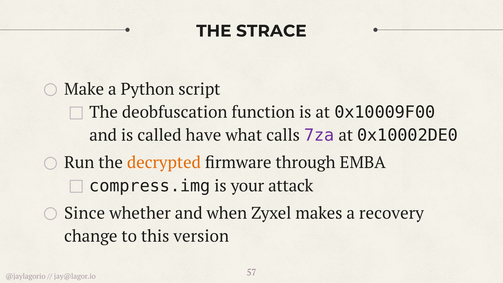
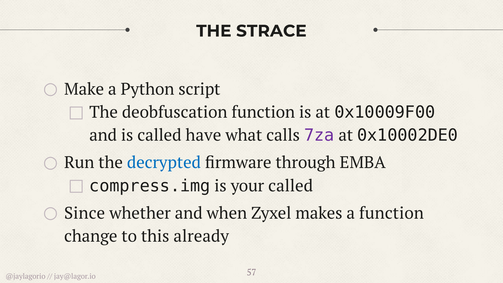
decrypted colour: orange -> blue (164, 163)
your attack: attack -> called (291, 186)
a recovery: recovery -> function (391, 213)
version: version -> already (201, 236)
